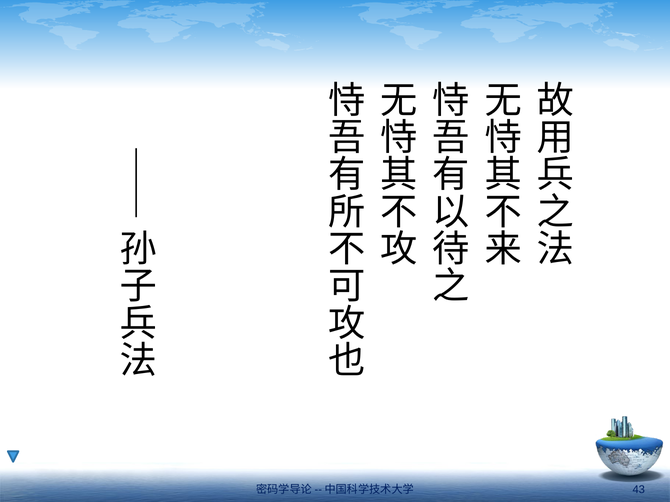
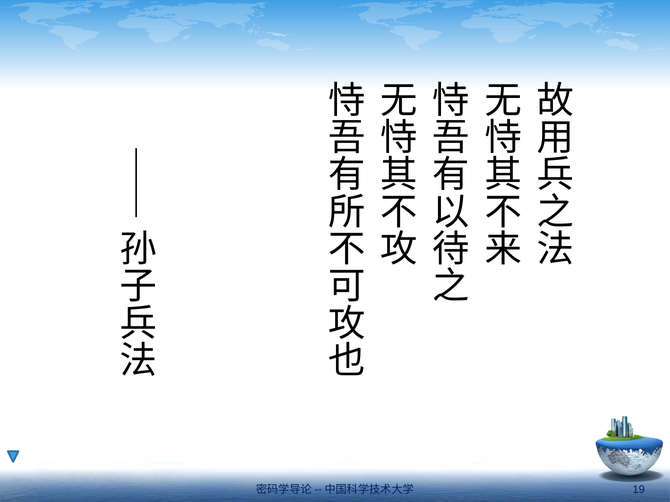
43: 43 -> 19 (639, 490)
